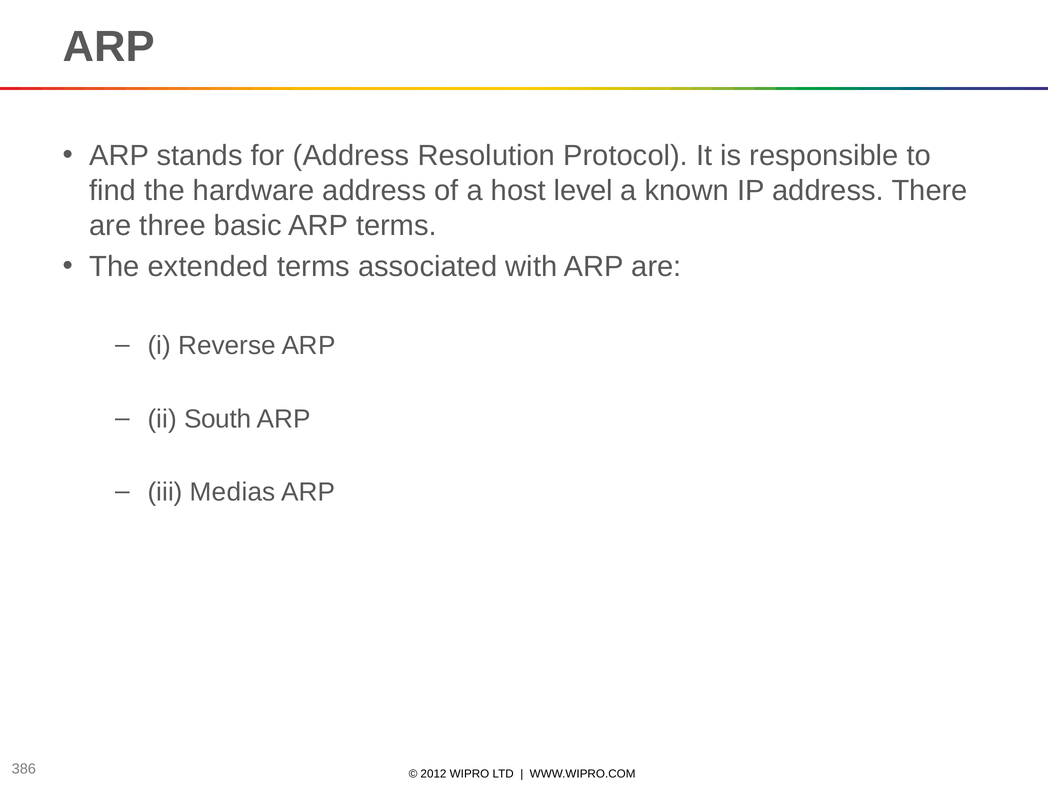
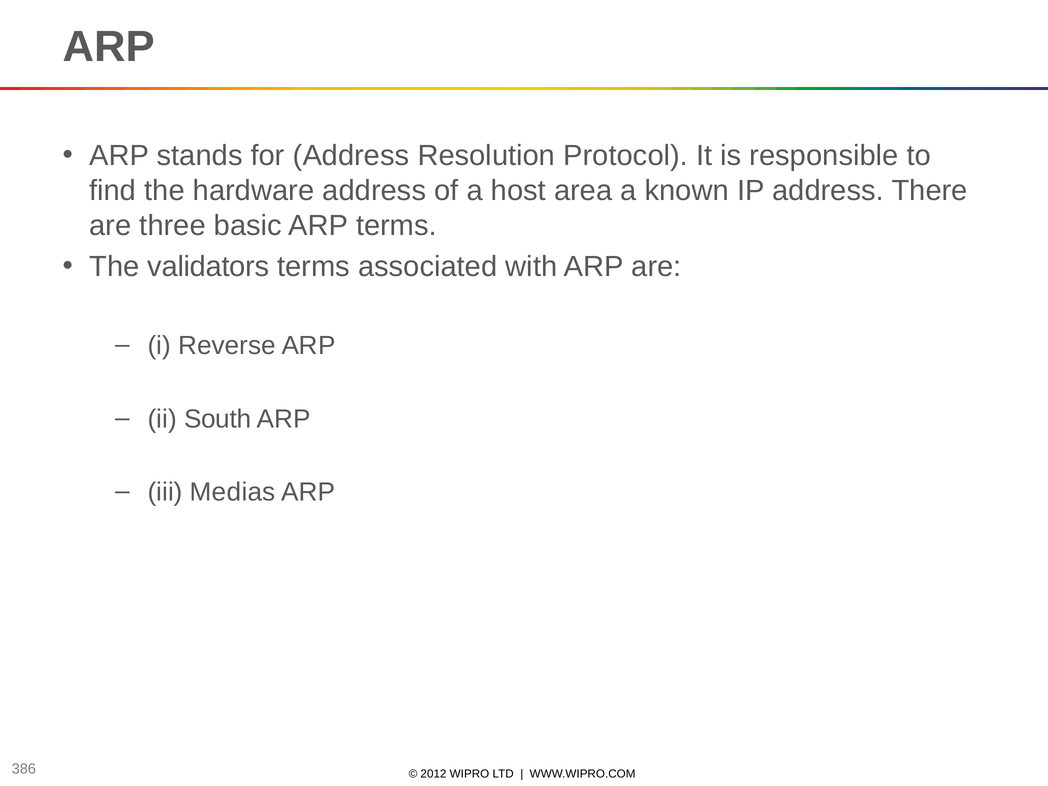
level: level -> area (583, 191)
extended: extended -> validators (208, 267)
